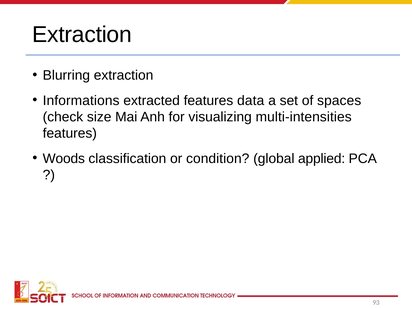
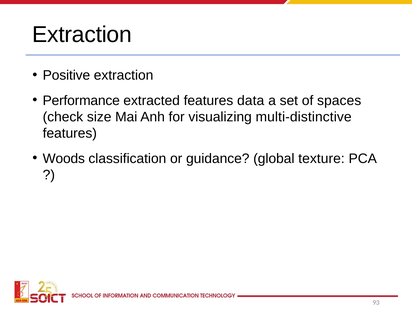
Blurring: Blurring -> Positive (66, 75)
Informations: Informations -> Performance (81, 100)
multi-intensities: multi-intensities -> multi-distinctive (304, 117)
condition: condition -> guidance (218, 158)
applied: applied -> texture (322, 158)
